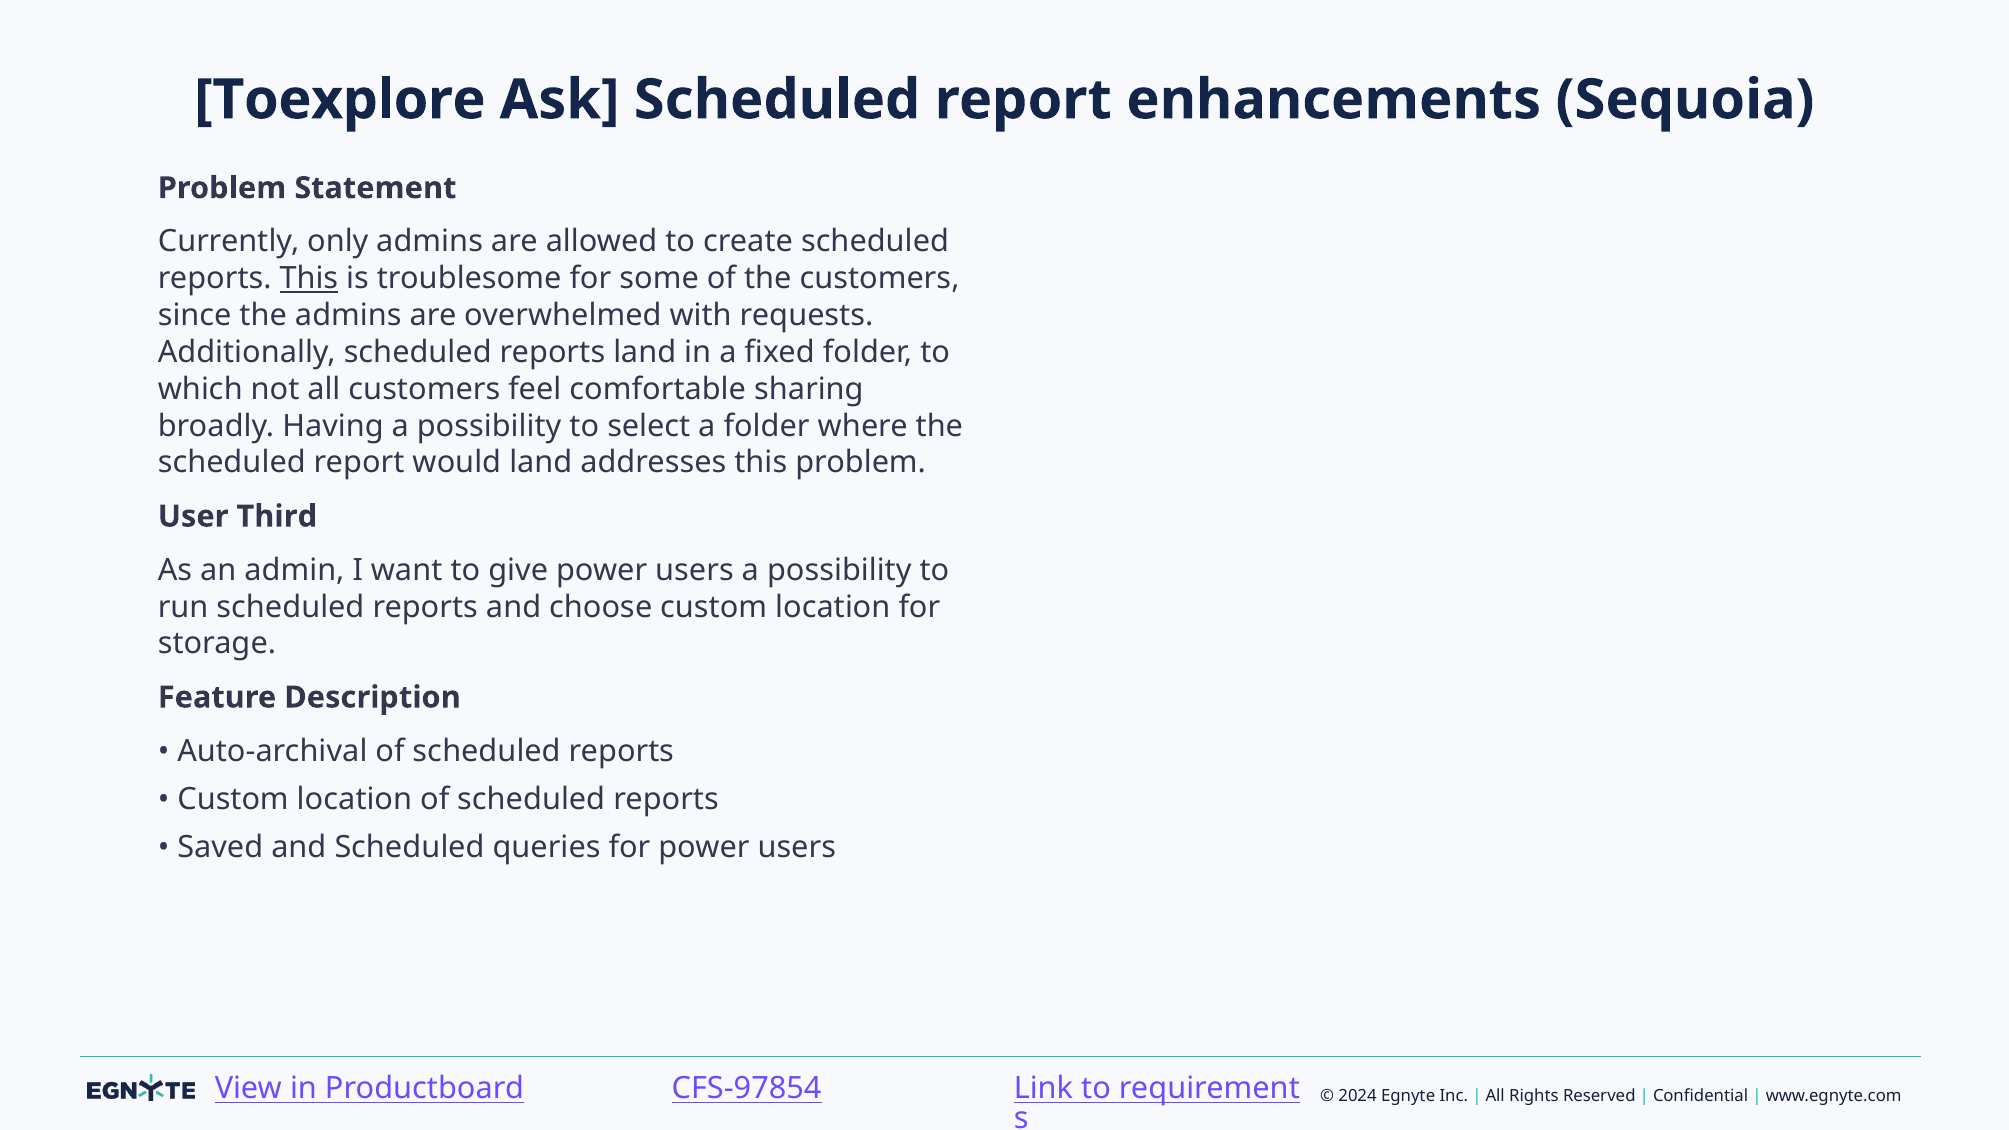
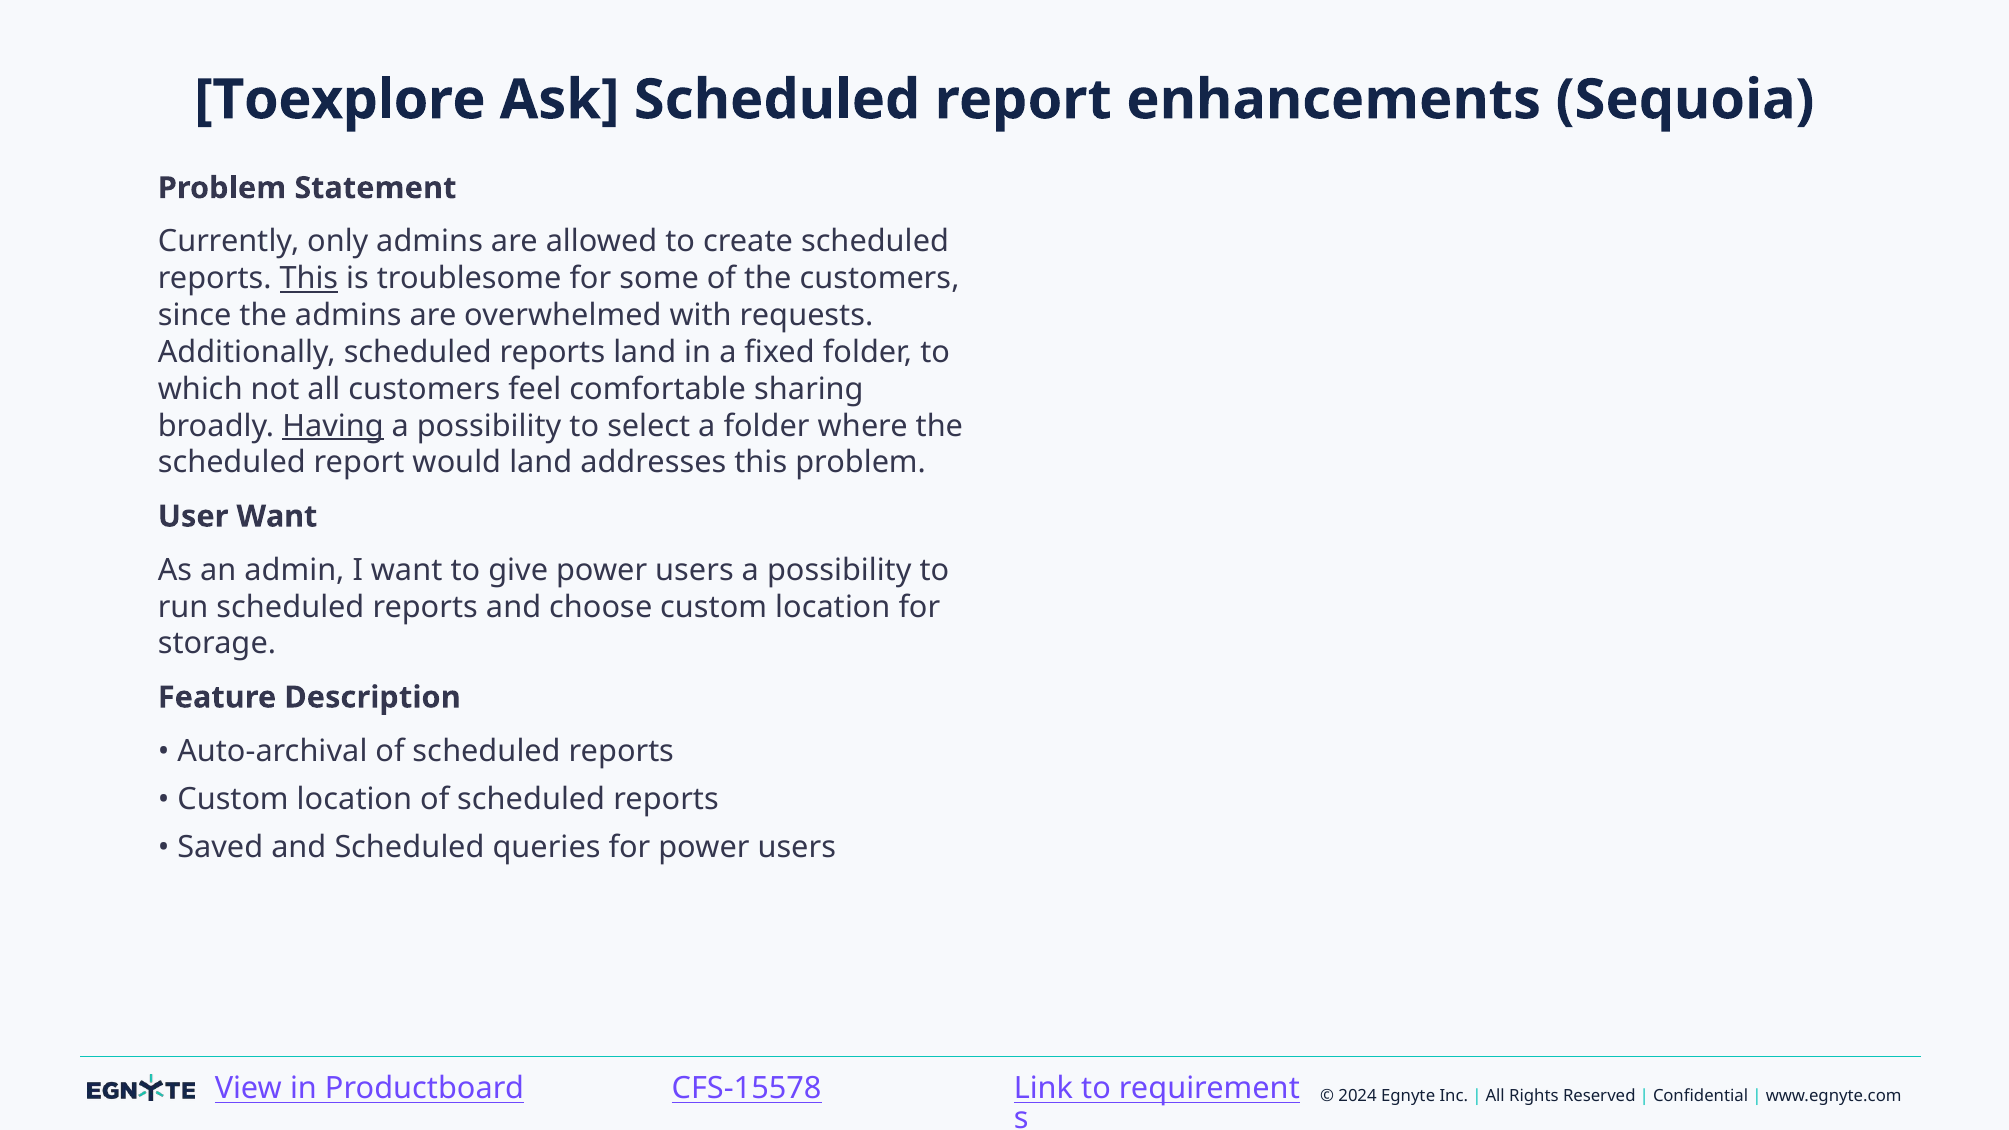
Having underline: none -> present (333, 426)
User Third: Third -> Want (277, 516)
CFS-97854: CFS-97854 -> CFS-15578 (747, 1089)
